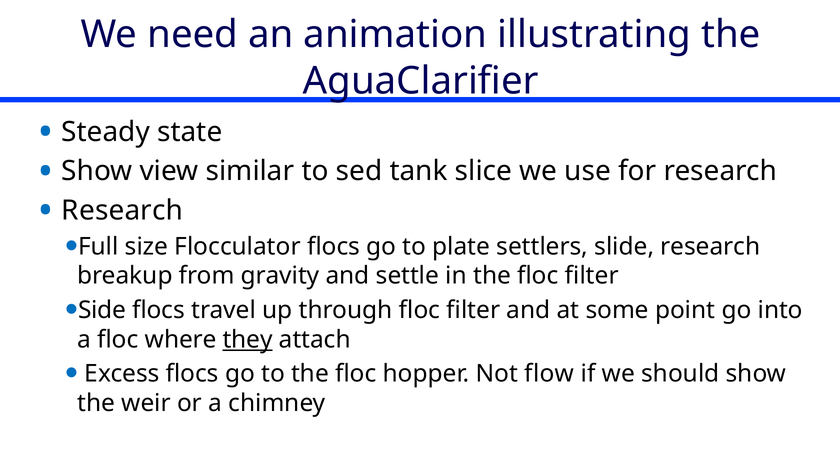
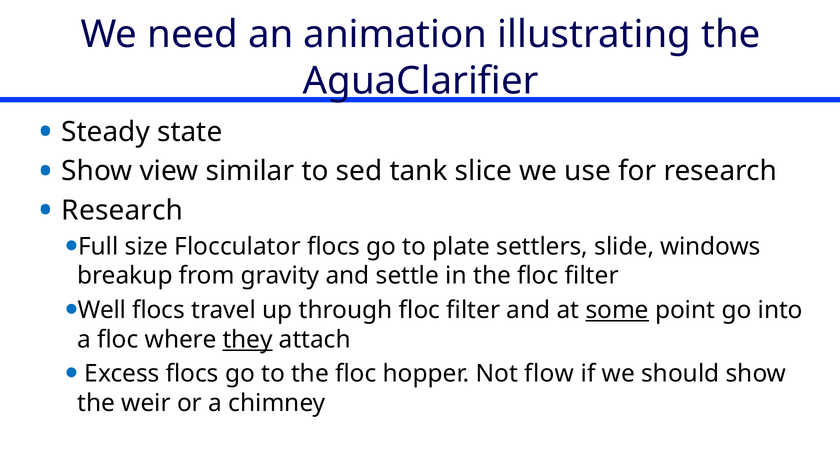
slide research: research -> windows (710, 247)
Side: Side -> Well (102, 311)
some underline: none -> present (617, 311)
